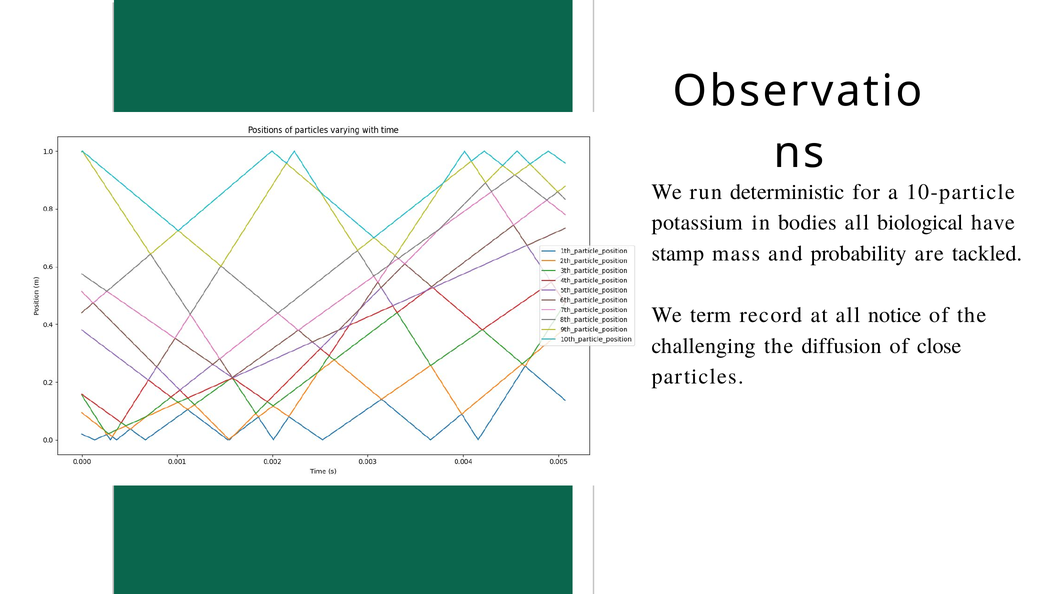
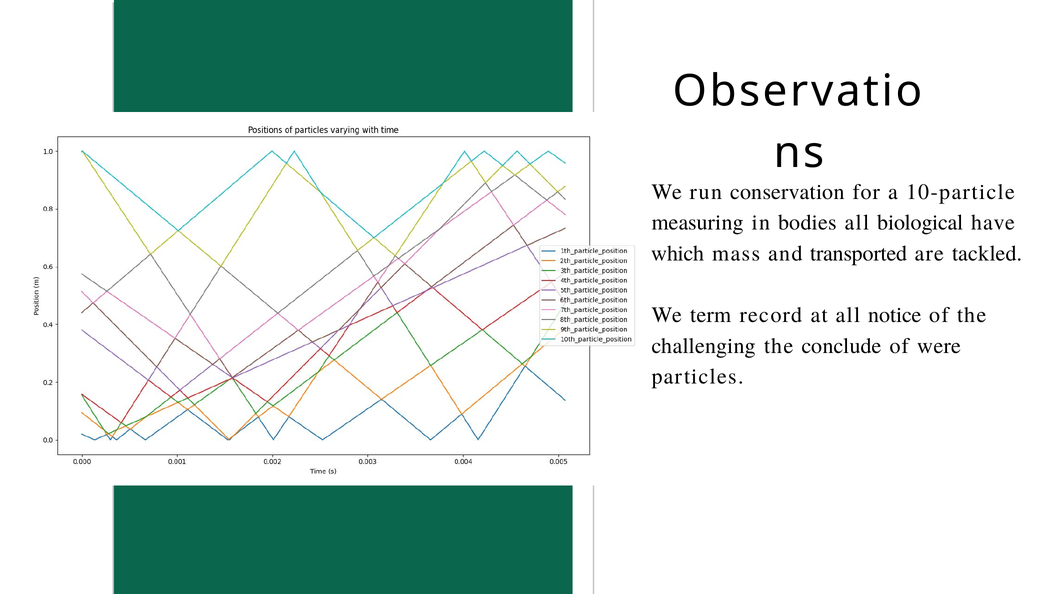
deterministic: deterministic -> conservation (787, 192)
potassium: potassium -> measuring (698, 223)
stamp: stamp -> which (678, 254)
probability: probability -> transported (859, 254)
diffusion: diffusion -> conclude (842, 346)
close: close -> were (939, 346)
